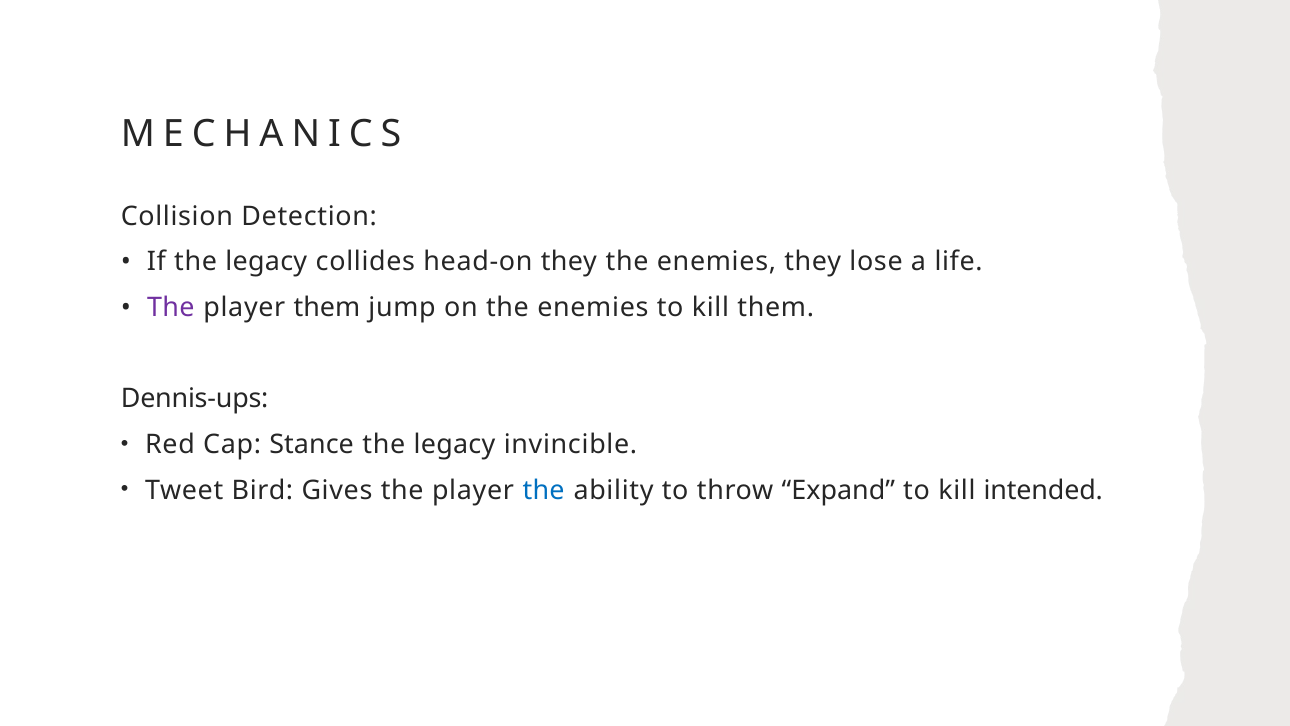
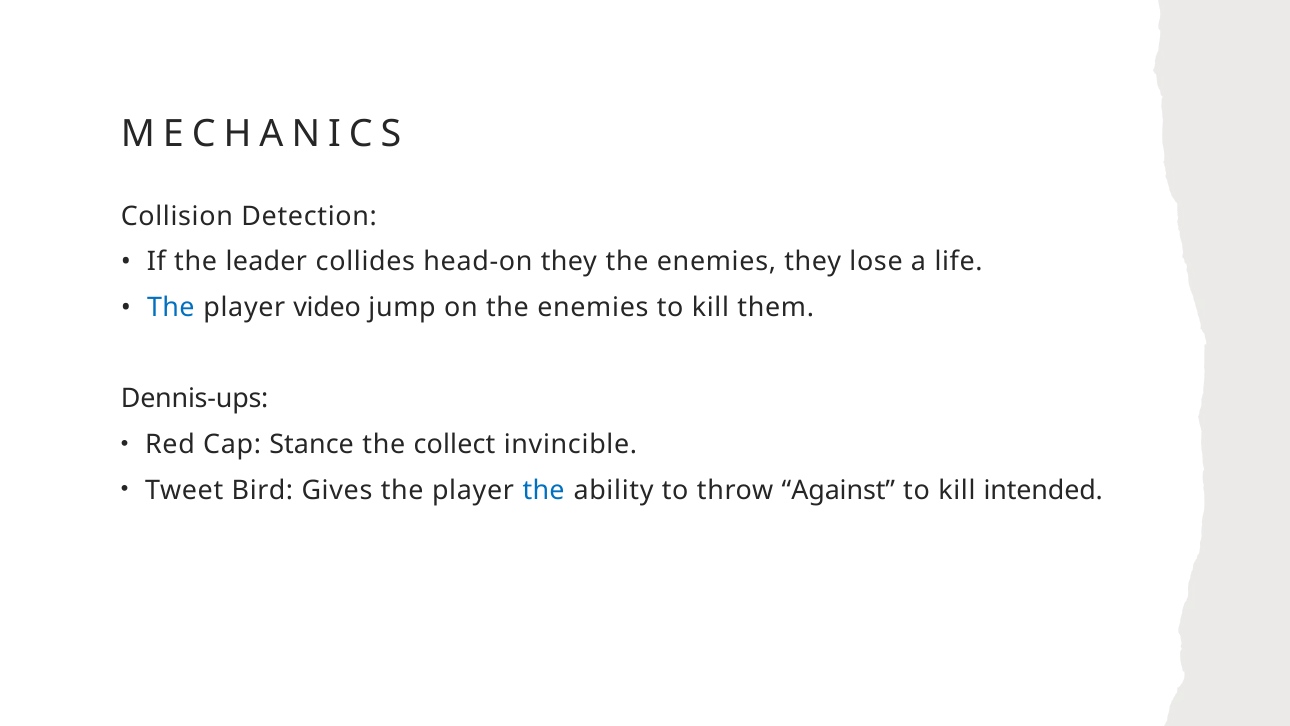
If the legacy: legacy -> leader (266, 262)
The colour: purple -> blue (171, 307)
player them: them -> video (327, 307)
legacy: legacy -> collect (455, 445)
Expand: Expand -> Against (838, 490)
